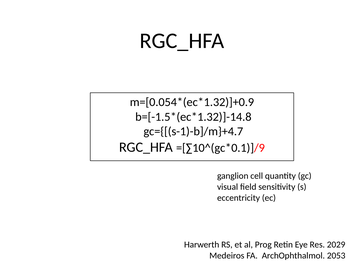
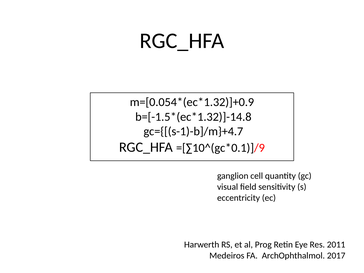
2029: 2029 -> 2011 (336, 245)
2053: 2053 -> 2017 (336, 256)
